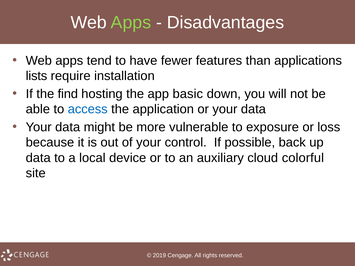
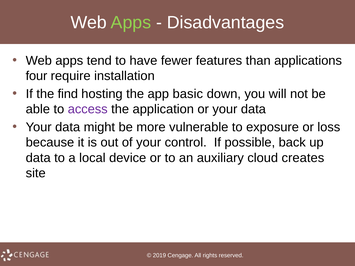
lists: lists -> four (36, 76)
access colour: blue -> purple (88, 109)
colorful: colorful -> creates (303, 158)
